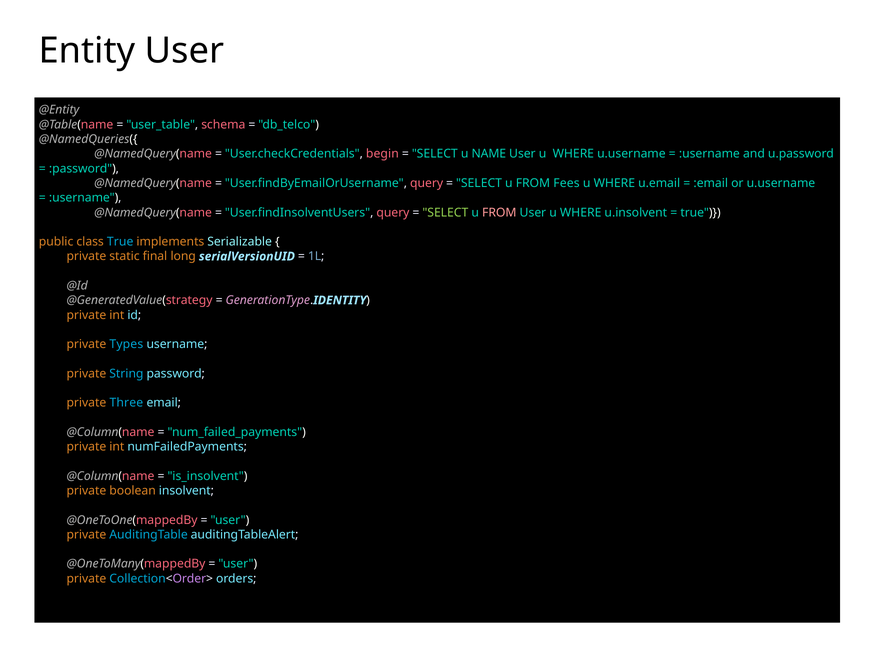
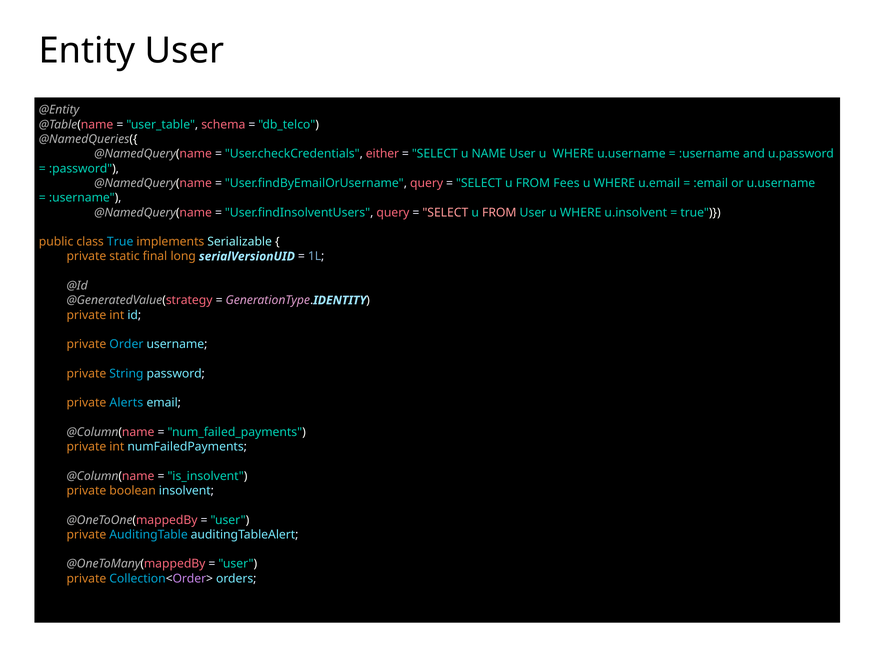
begin: begin -> either (382, 154)
SELECT colour: light green -> pink (445, 213)
Types: Types -> Order (126, 345)
Three: Three -> Alerts (126, 403)
